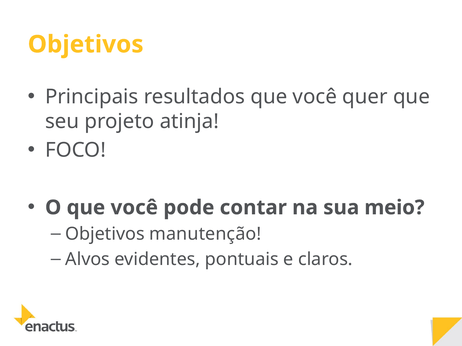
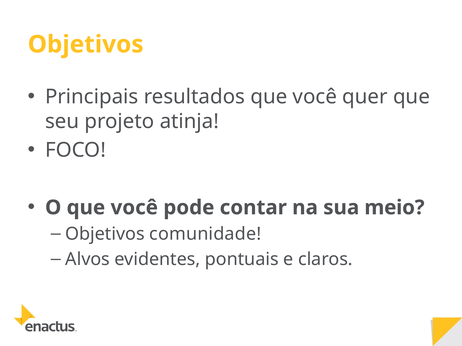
manutenção: manutenção -> comunidade (205, 234)
